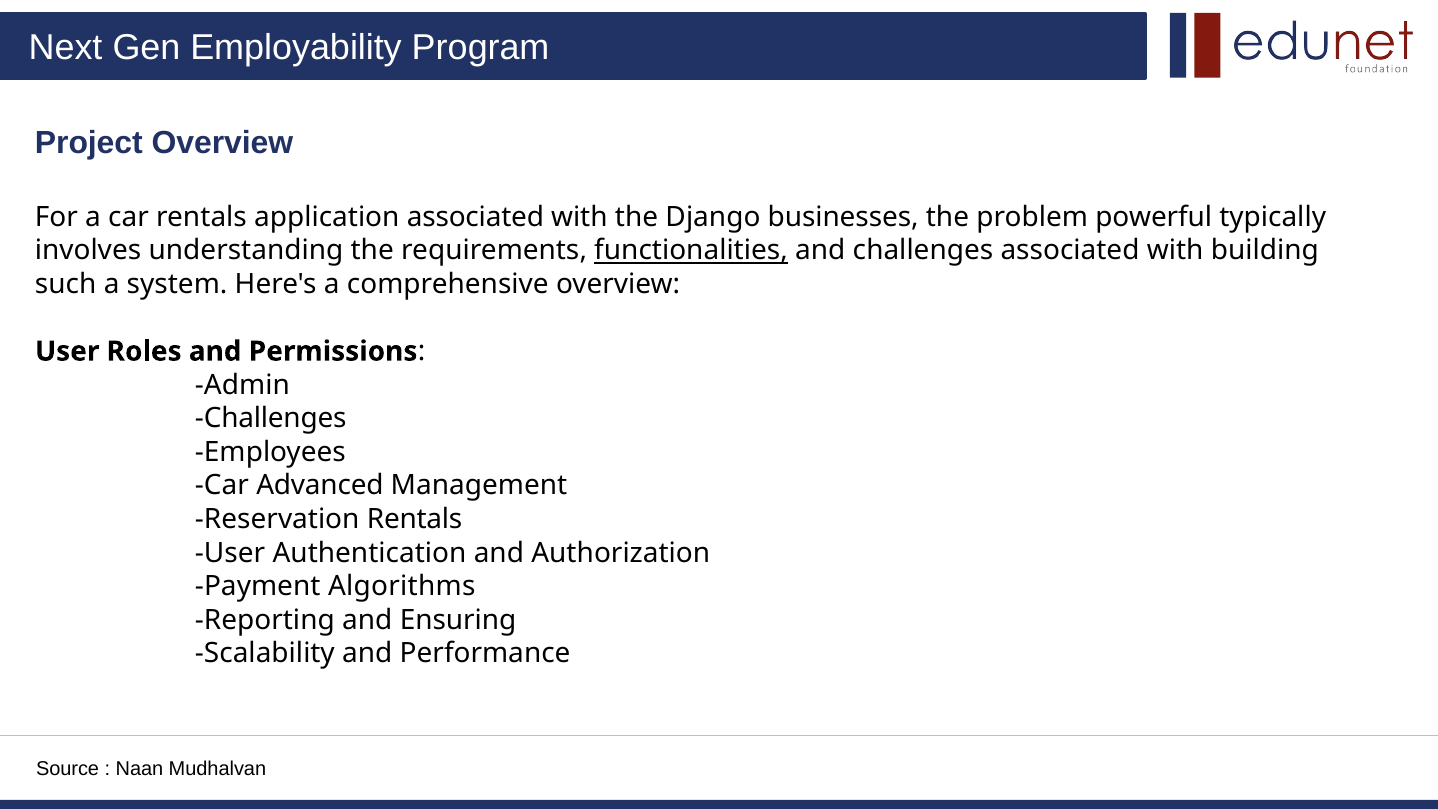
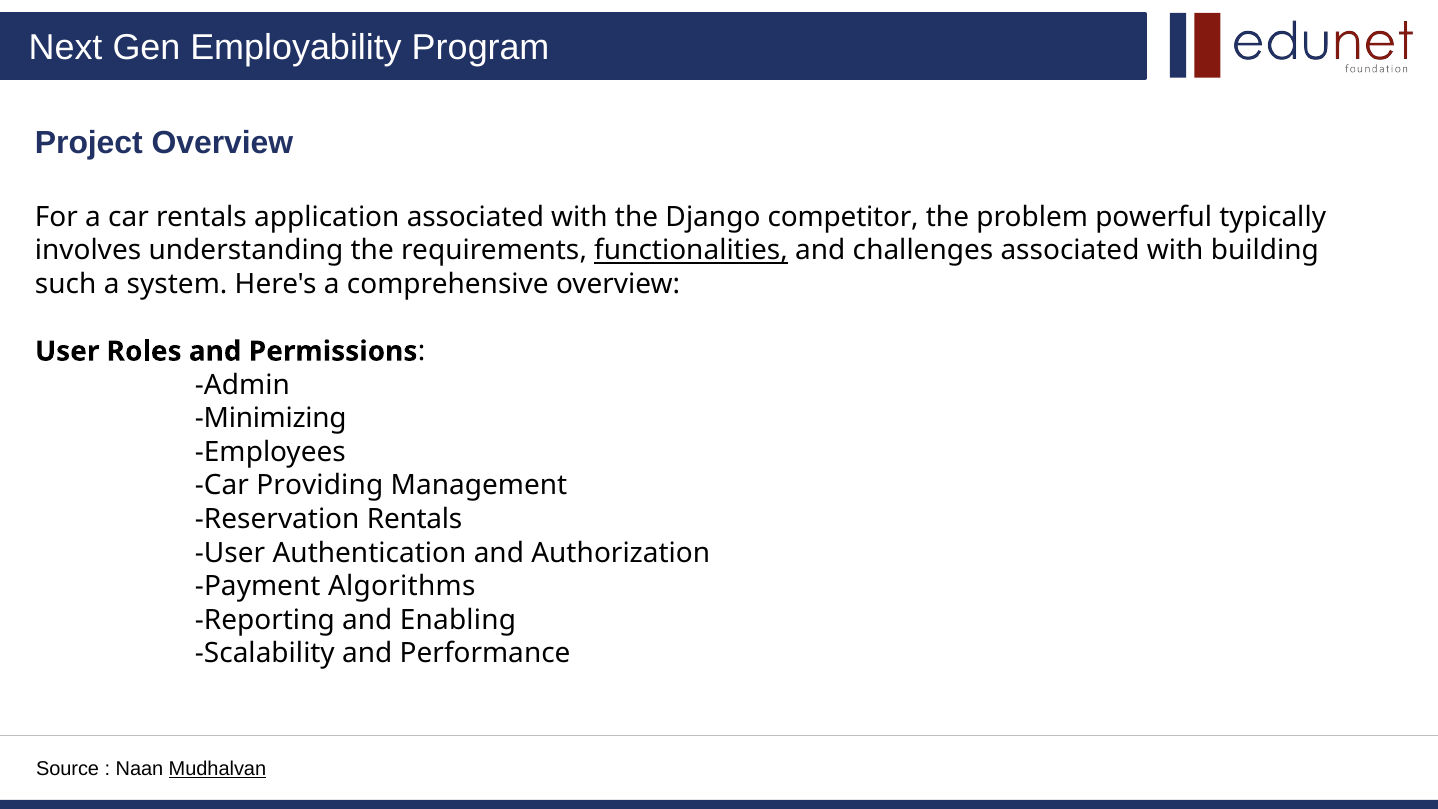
businesses: businesses -> competitor (843, 217)
Challenges: Challenges -> Minimizing (271, 418)
Advanced: Advanced -> Providing (320, 486)
Ensuring: Ensuring -> Enabling (458, 620)
Mudhalvan underline: none -> present (217, 769)
